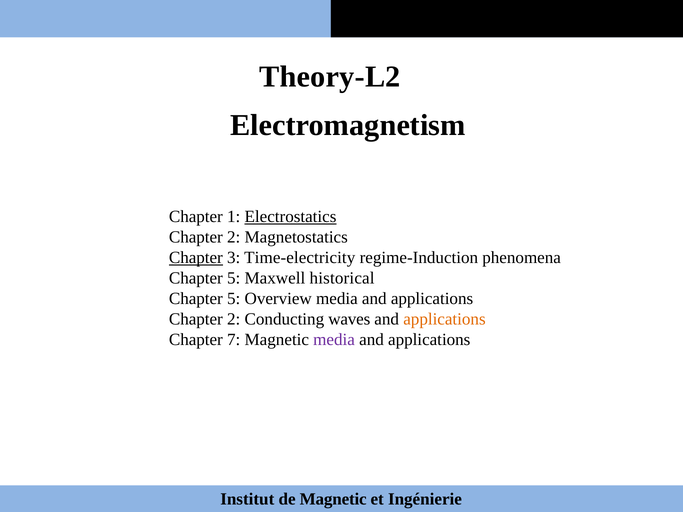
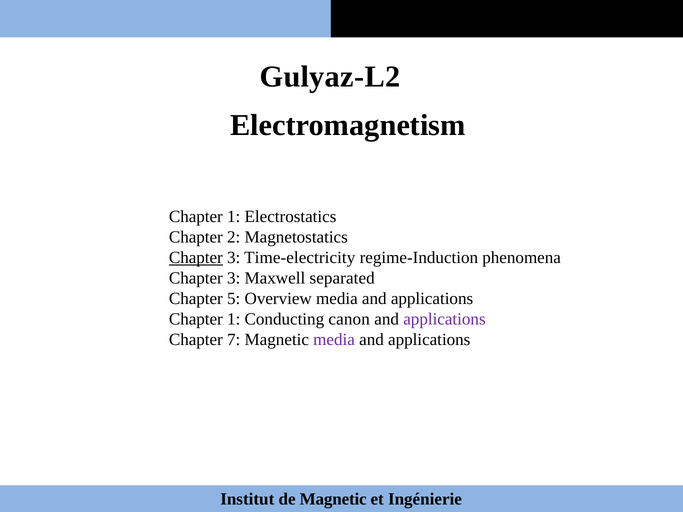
Theory-L2: Theory-L2 -> Gulyaz-L2 (330, 77)
Electrostatics underline: present -> none (290, 217)
5: 5 -> 3 (234, 278)
historical: historical -> separated (342, 278)
2: 2 -> 1 (234, 319)
waves: waves -> canon (349, 319)
applications colour: orange -> purple (444, 319)
